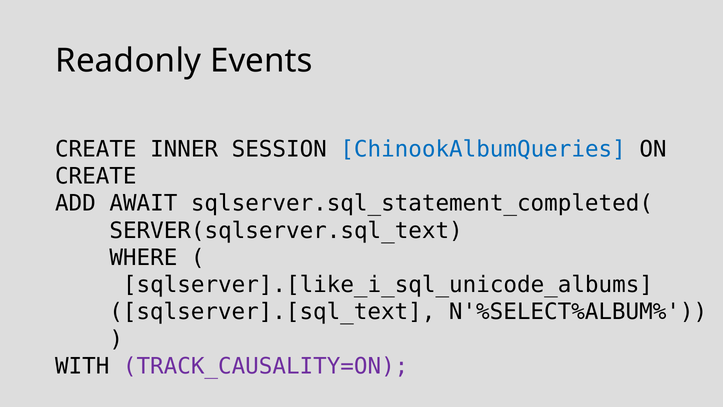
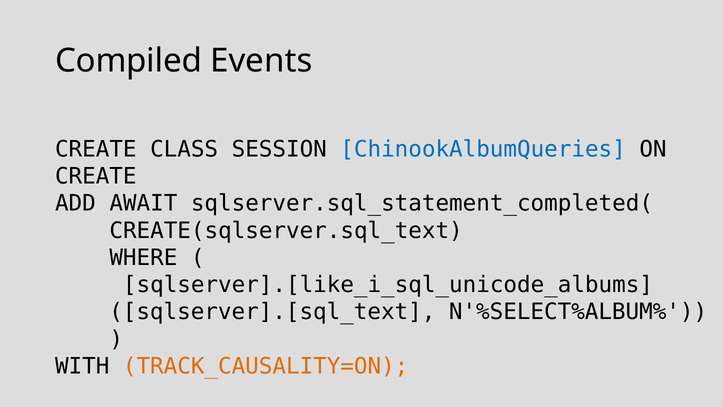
Readonly: Readonly -> Compiled (129, 61)
INNER: INNER -> CLASS (184, 149)
SERVER(sqlserver.sql_text: SERVER(sqlserver.sql_text -> CREATE(sqlserver.sql_text (286, 230)
TRACK_CAUSALITY=ON colour: purple -> orange (266, 366)
